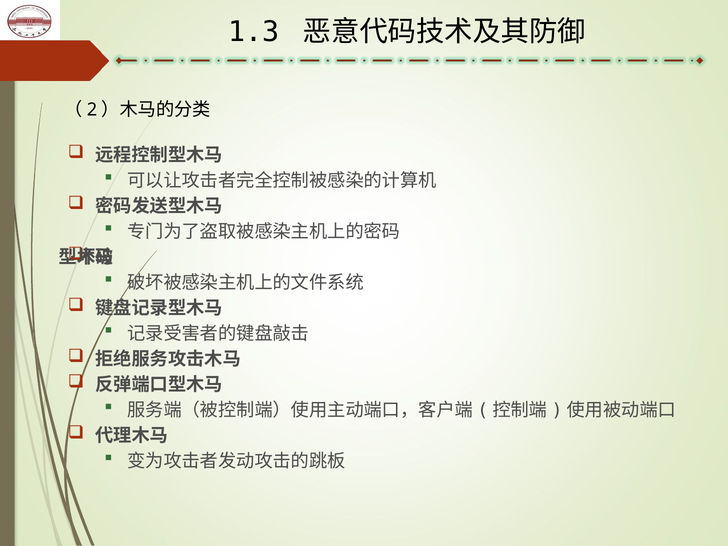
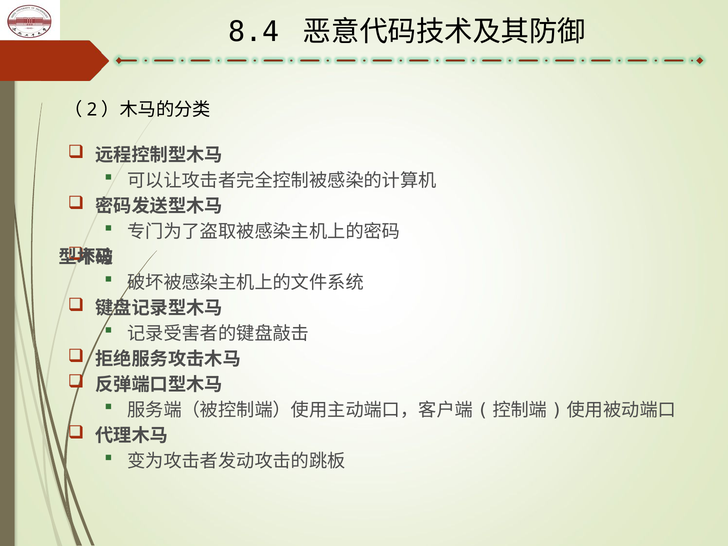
1.3: 1.3 -> 8.4 (254, 32)
